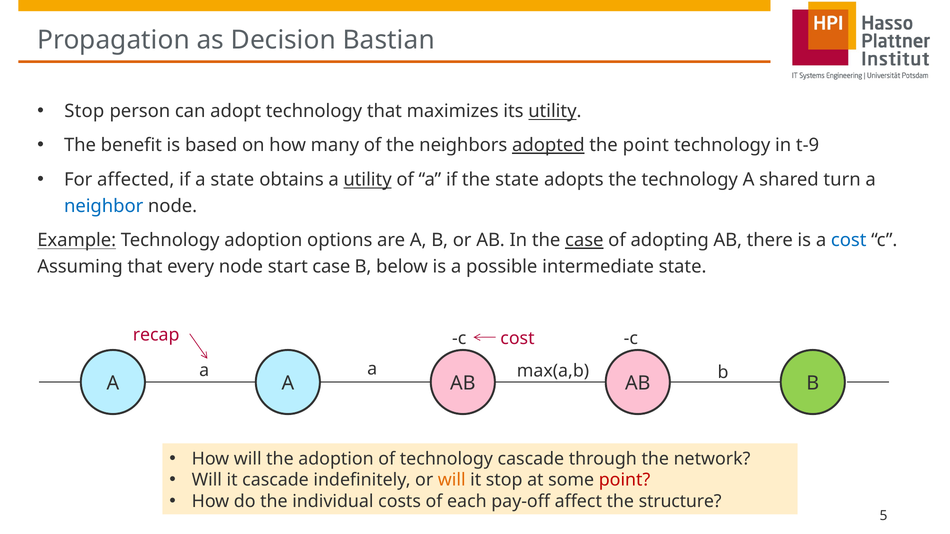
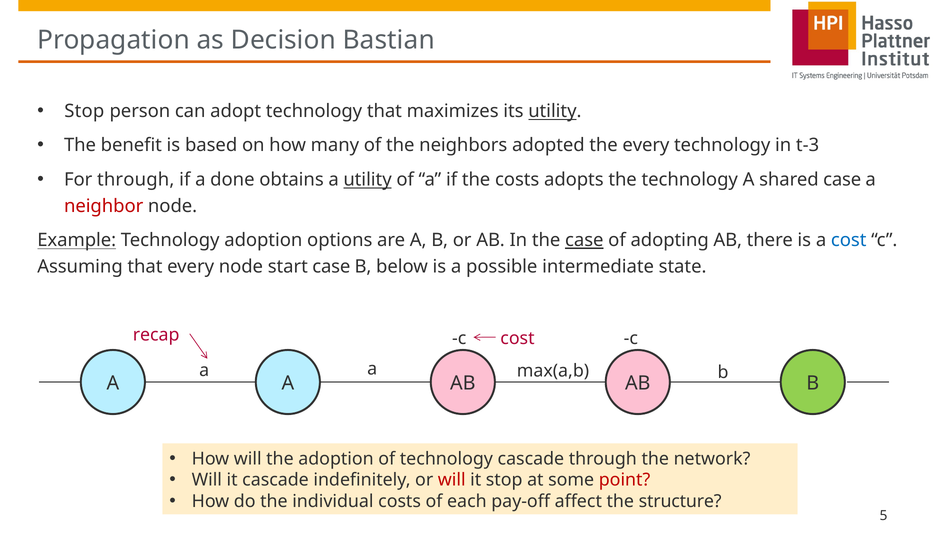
adopted underline: present -> none (548, 145)
the point: point -> every (646, 145)
t-9: t-9 -> t-3 (808, 145)
For affected: affected -> through (136, 180)
a state: state -> done (232, 180)
the state: state -> costs (517, 180)
shared turn: turn -> case (842, 180)
neighbor colour: blue -> red (104, 206)
will colour: orange -> red (452, 480)
